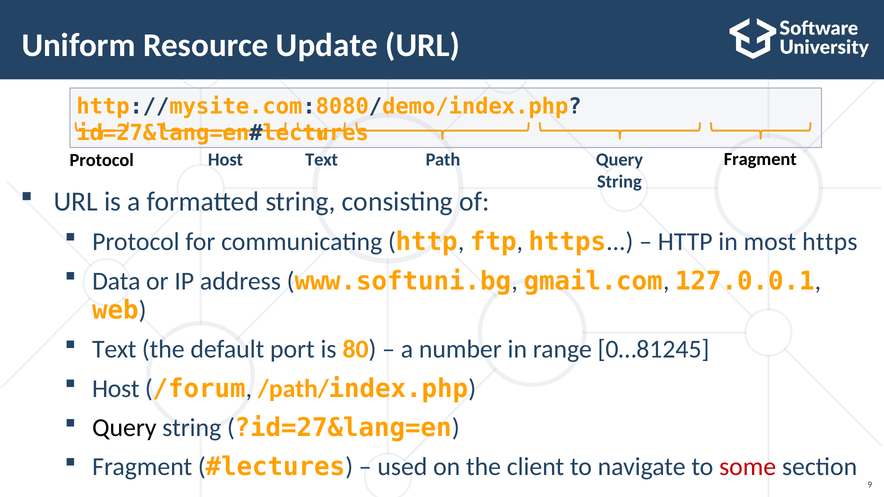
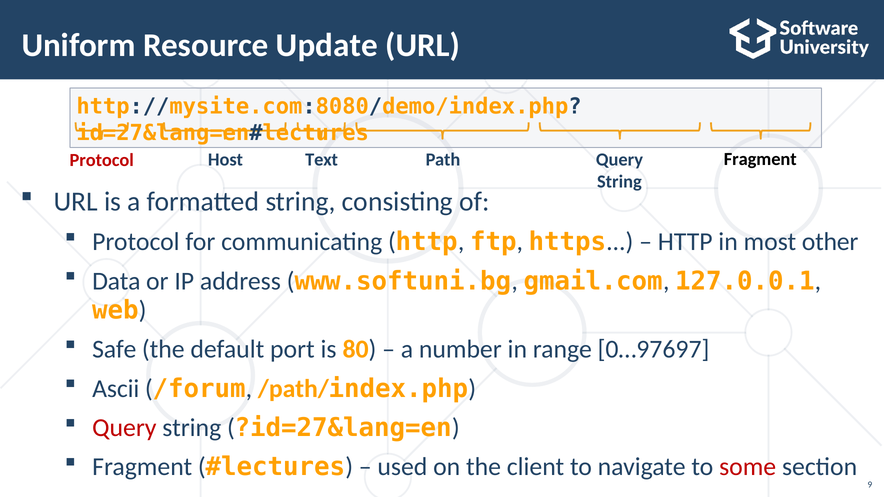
Protocol colour: black -> red (102, 160)
most https: https -> other (830, 242)
Text: Text -> Safe (114, 350)
0…81245: 0…81245 -> 0…97697 (654, 350)
Host: Host -> Ascii (116, 389)
Query colour: black -> red (124, 428)
